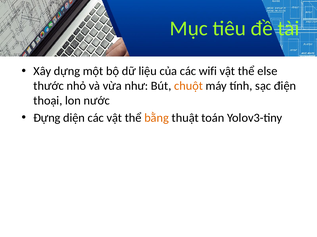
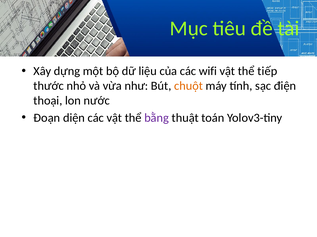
else: else -> tiếp (267, 71)
Đựng: Đựng -> Đoạn (47, 118)
bằng colour: orange -> purple (157, 118)
